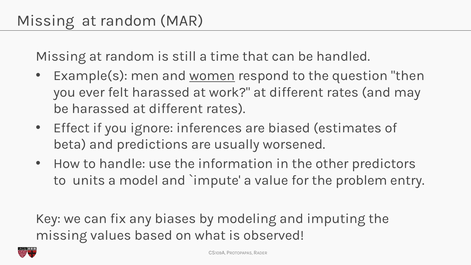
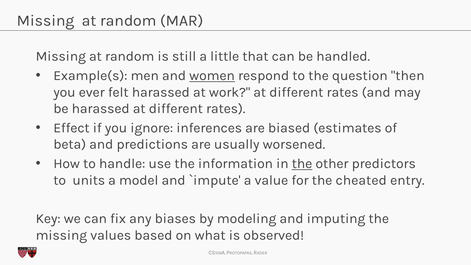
time: time -> little (225, 56)
the underline: none -> present (302, 164)
problem: problem -> cheated (361, 180)
